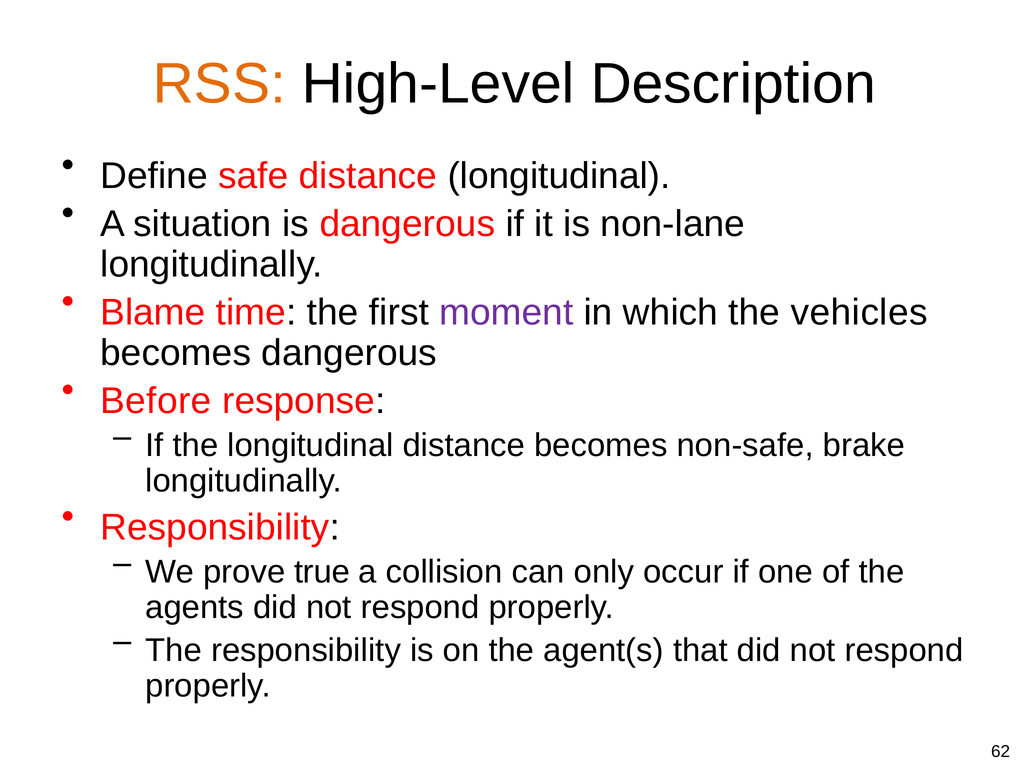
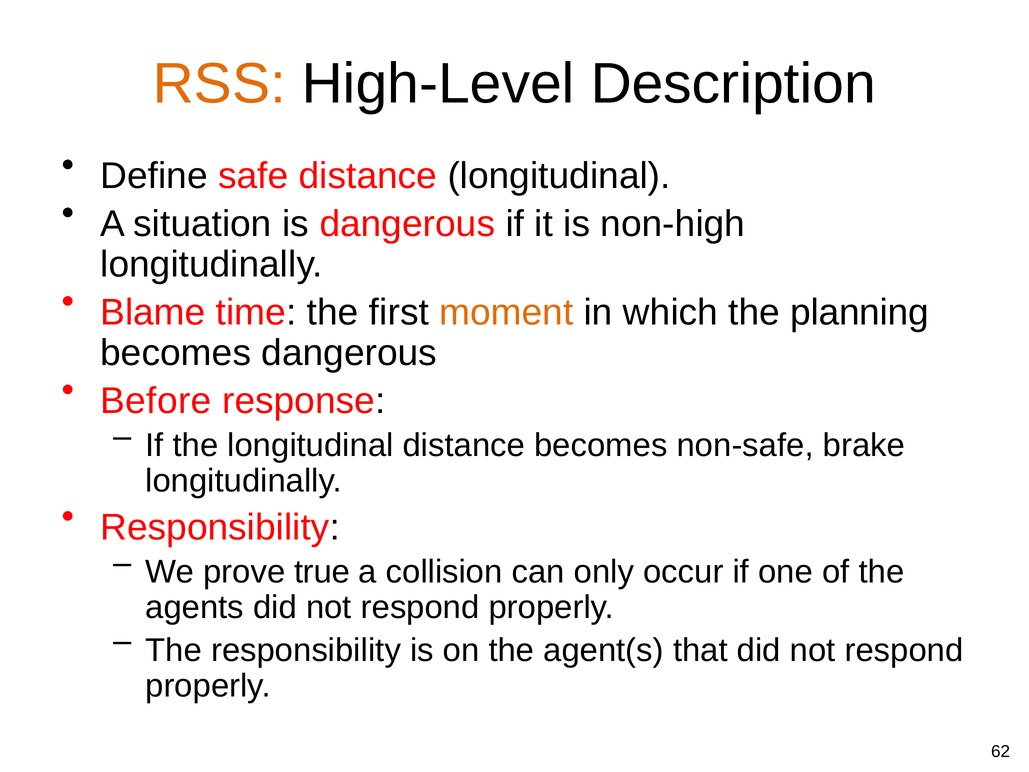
non-lane: non-lane -> non-high (673, 224)
moment colour: purple -> orange (506, 313)
vehicles: vehicles -> planning (860, 313)
